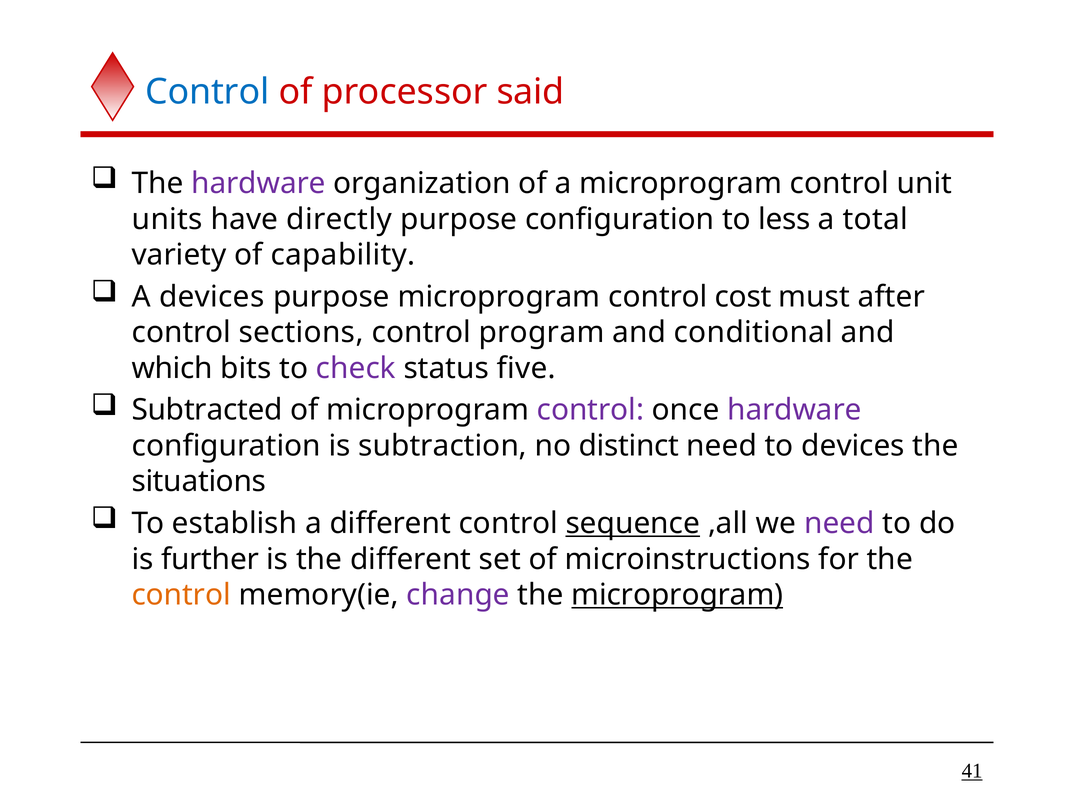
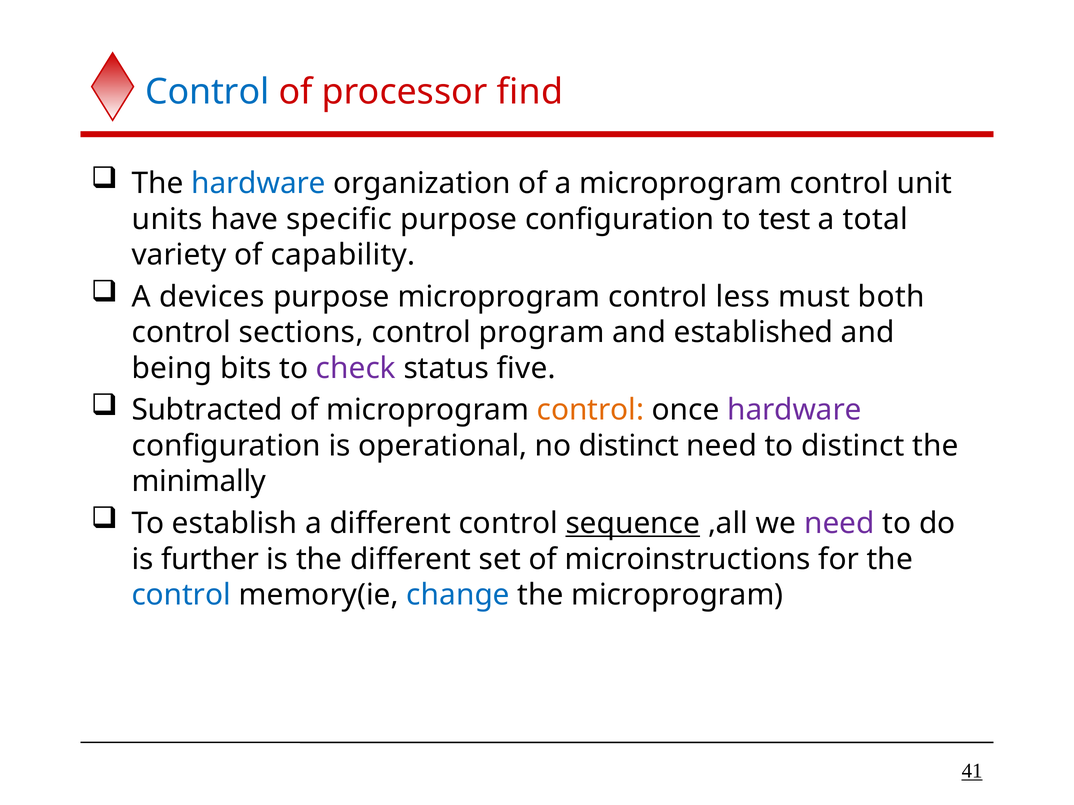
said: said -> find (530, 92)
hardware colour: purple -> blue (258, 184)
directly: directly -> specific (339, 219)
less: less -> test (785, 219)
cost: cost -> less (743, 297)
after: after -> both (891, 297)
conditional: conditional -> established (754, 333)
which: which -> being (172, 369)
control colour: purple -> orange (590, 410)
subtraction: subtraction -> operational (443, 446)
to devices: devices -> distinct (853, 446)
situations: situations -> minimally (199, 482)
control colour: orange -> blue (181, 595)
change colour: purple -> blue (458, 595)
microprogram underline: present -> none (677, 595)
